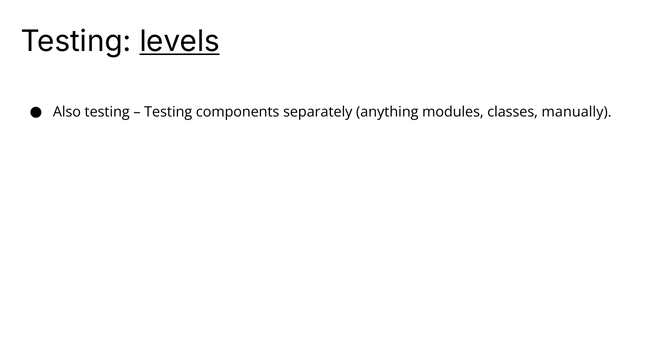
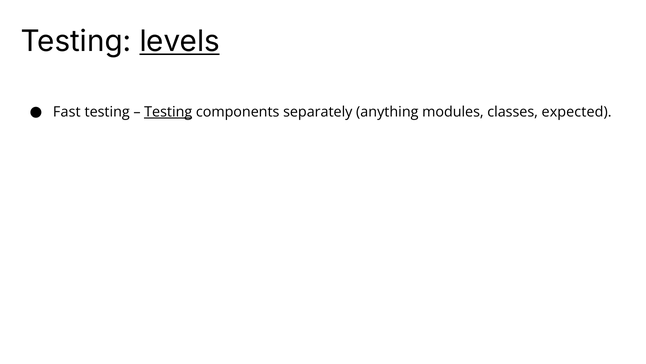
Also: Also -> Fast (67, 112)
Testing underline: none -> present (168, 112)
manually: manually -> expected (577, 112)
